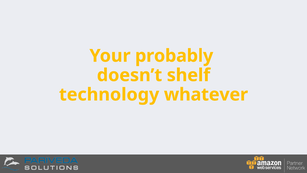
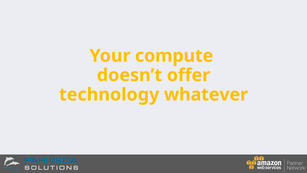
probably: probably -> compute (174, 56)
shelf: shelf -> offer (189, 75)
